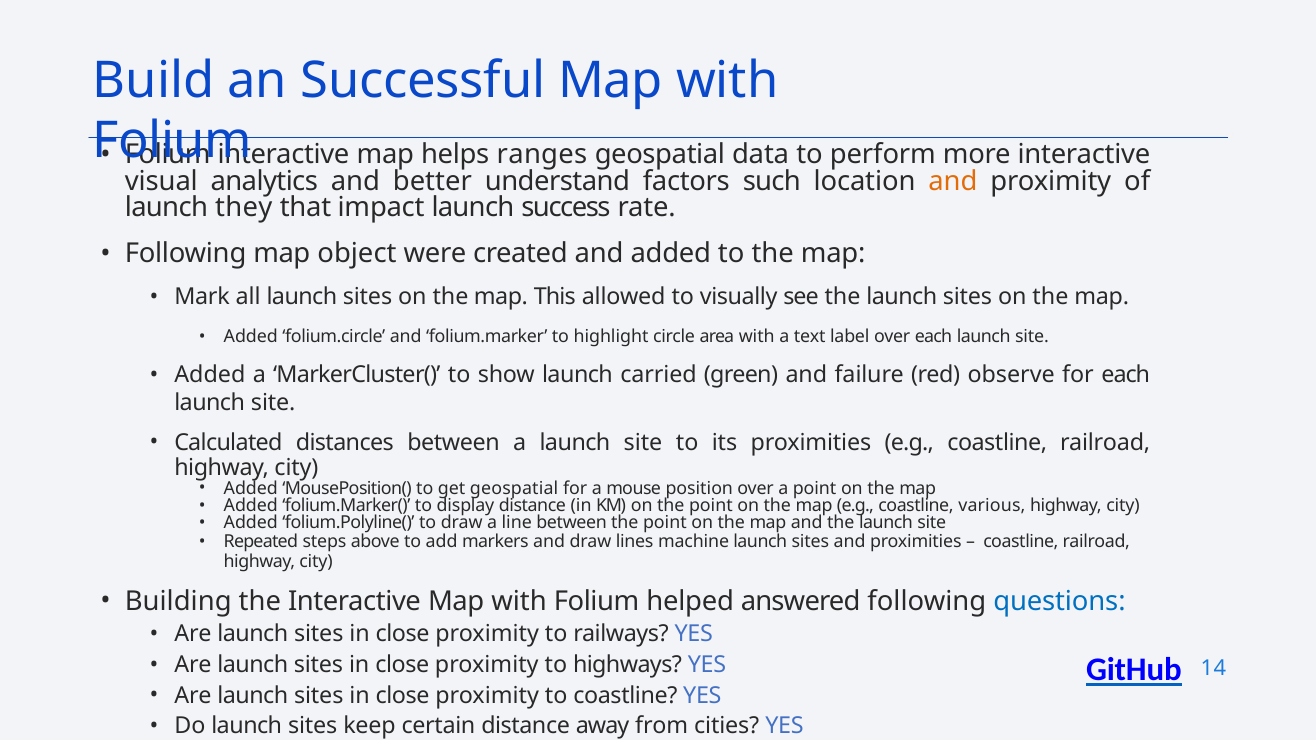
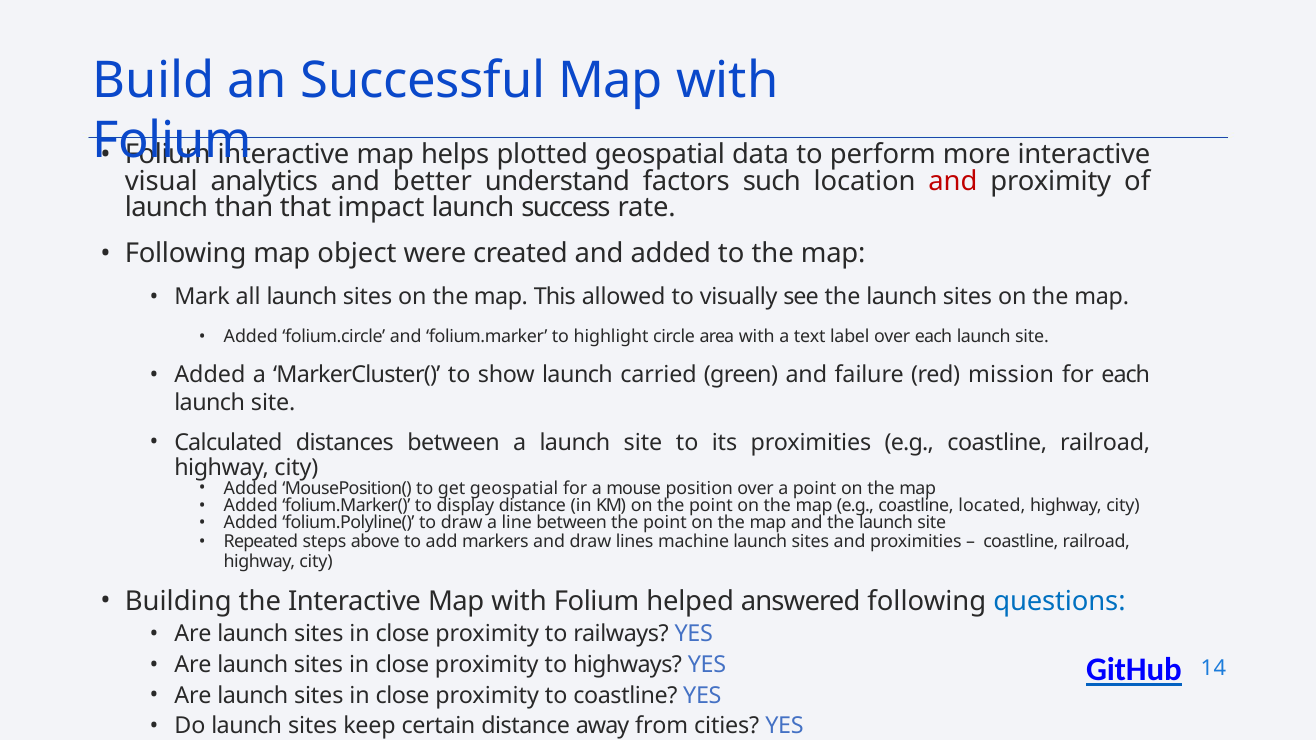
ranges: ranges -> plotted (542, 155)
and colour: orange -> red (953, 181)
they: they -> than (244, 208)
observe: observe -> mission (1011, 375)
various: various -> located (992, 506)
